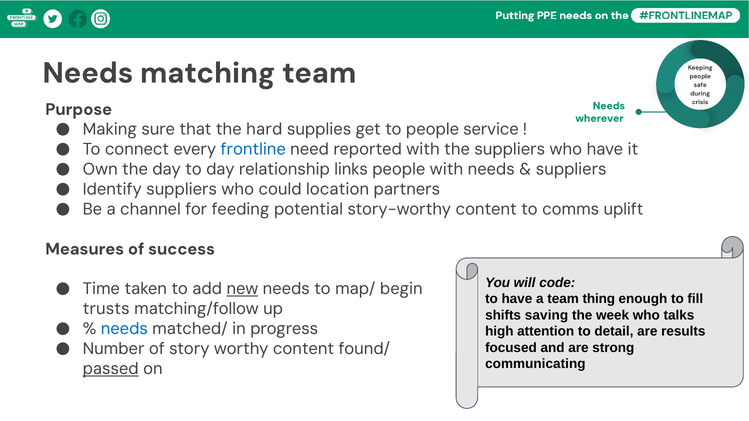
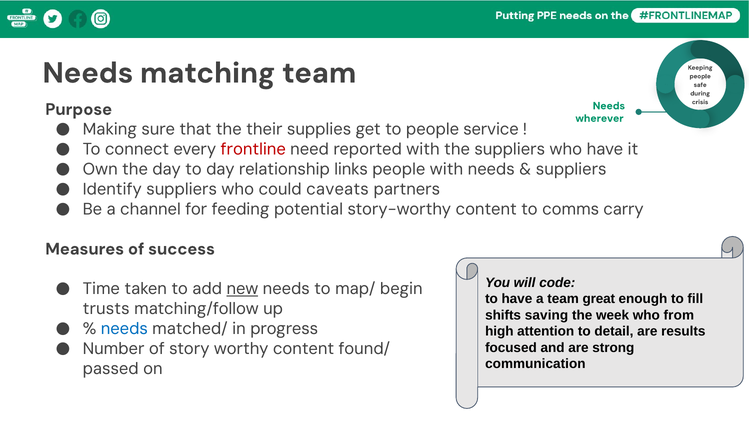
hard: hard -> their (264, 129)
frontline colour: blue -> red (253, 149)
location: location -> caveats (338, 189)
uplift: uplift -> carry (624, 209)
thing: thing -> great (599, 299)
talks: talks -> from (679, 316)
communicating: communicating -> communication (535, 364)
passed underline: present -> none (111, 369)
